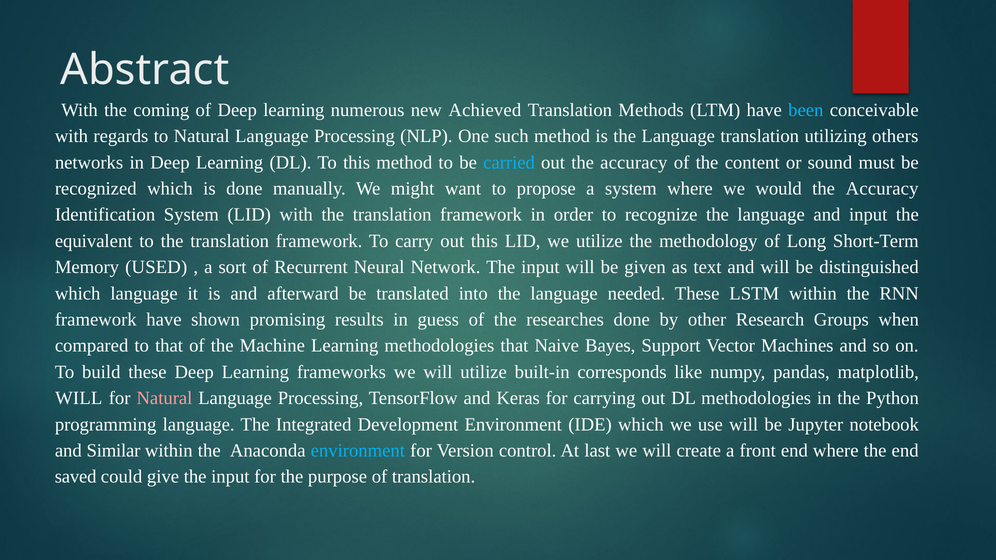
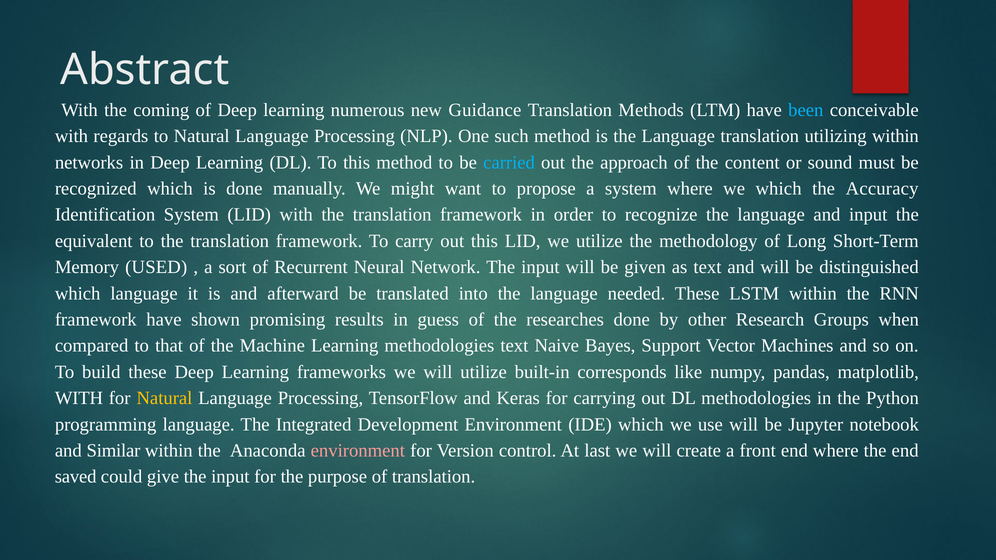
Achieved: Achieved -> Guidance (485, 110)
utilizing others: others -> within (895, 136)
out the accuracy: accuracy -> approach (634, 162)
we would: would -> which (779, 189)
methodologies that: that -> text (514, 346)
WILL: WILL -> WITH (79, 398)
Natural colour: pink -> yellow (164, 398)
environment colour: light blue -> pink (358, 451)
